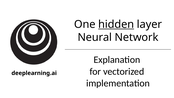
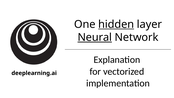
Neural underline: none -> present (95, 37)
